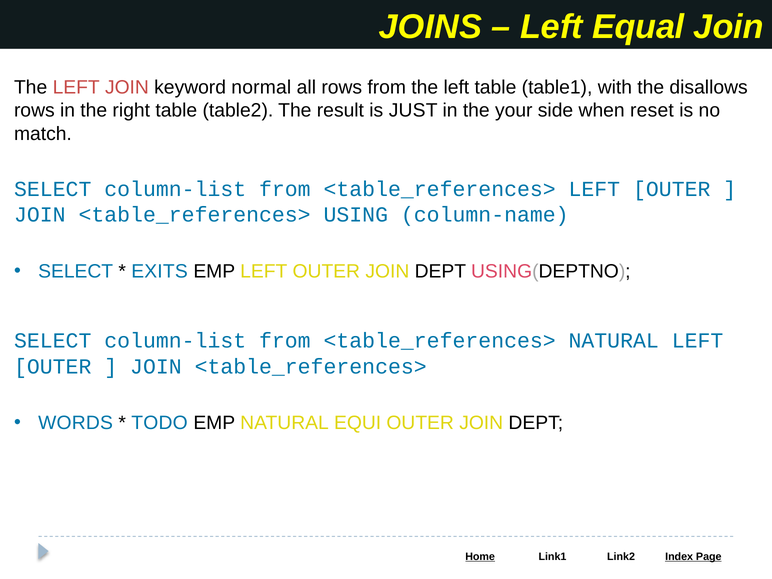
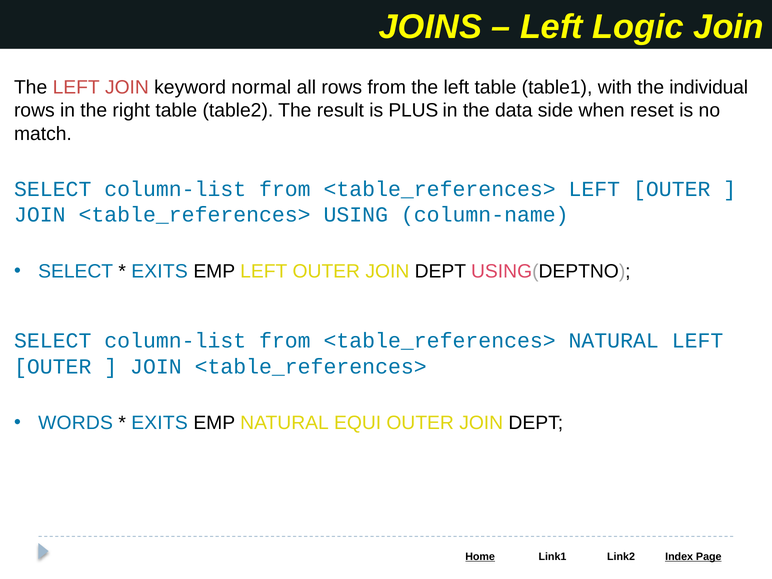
Equal: Equal -> Logic (638, 27)
disallows: disallows -> individual (709, 87)
JUST: JUST -> PLUS (413, 111)
your: your -> data (514, 111)
TODO: TODO -> EXITS (160, 423)
